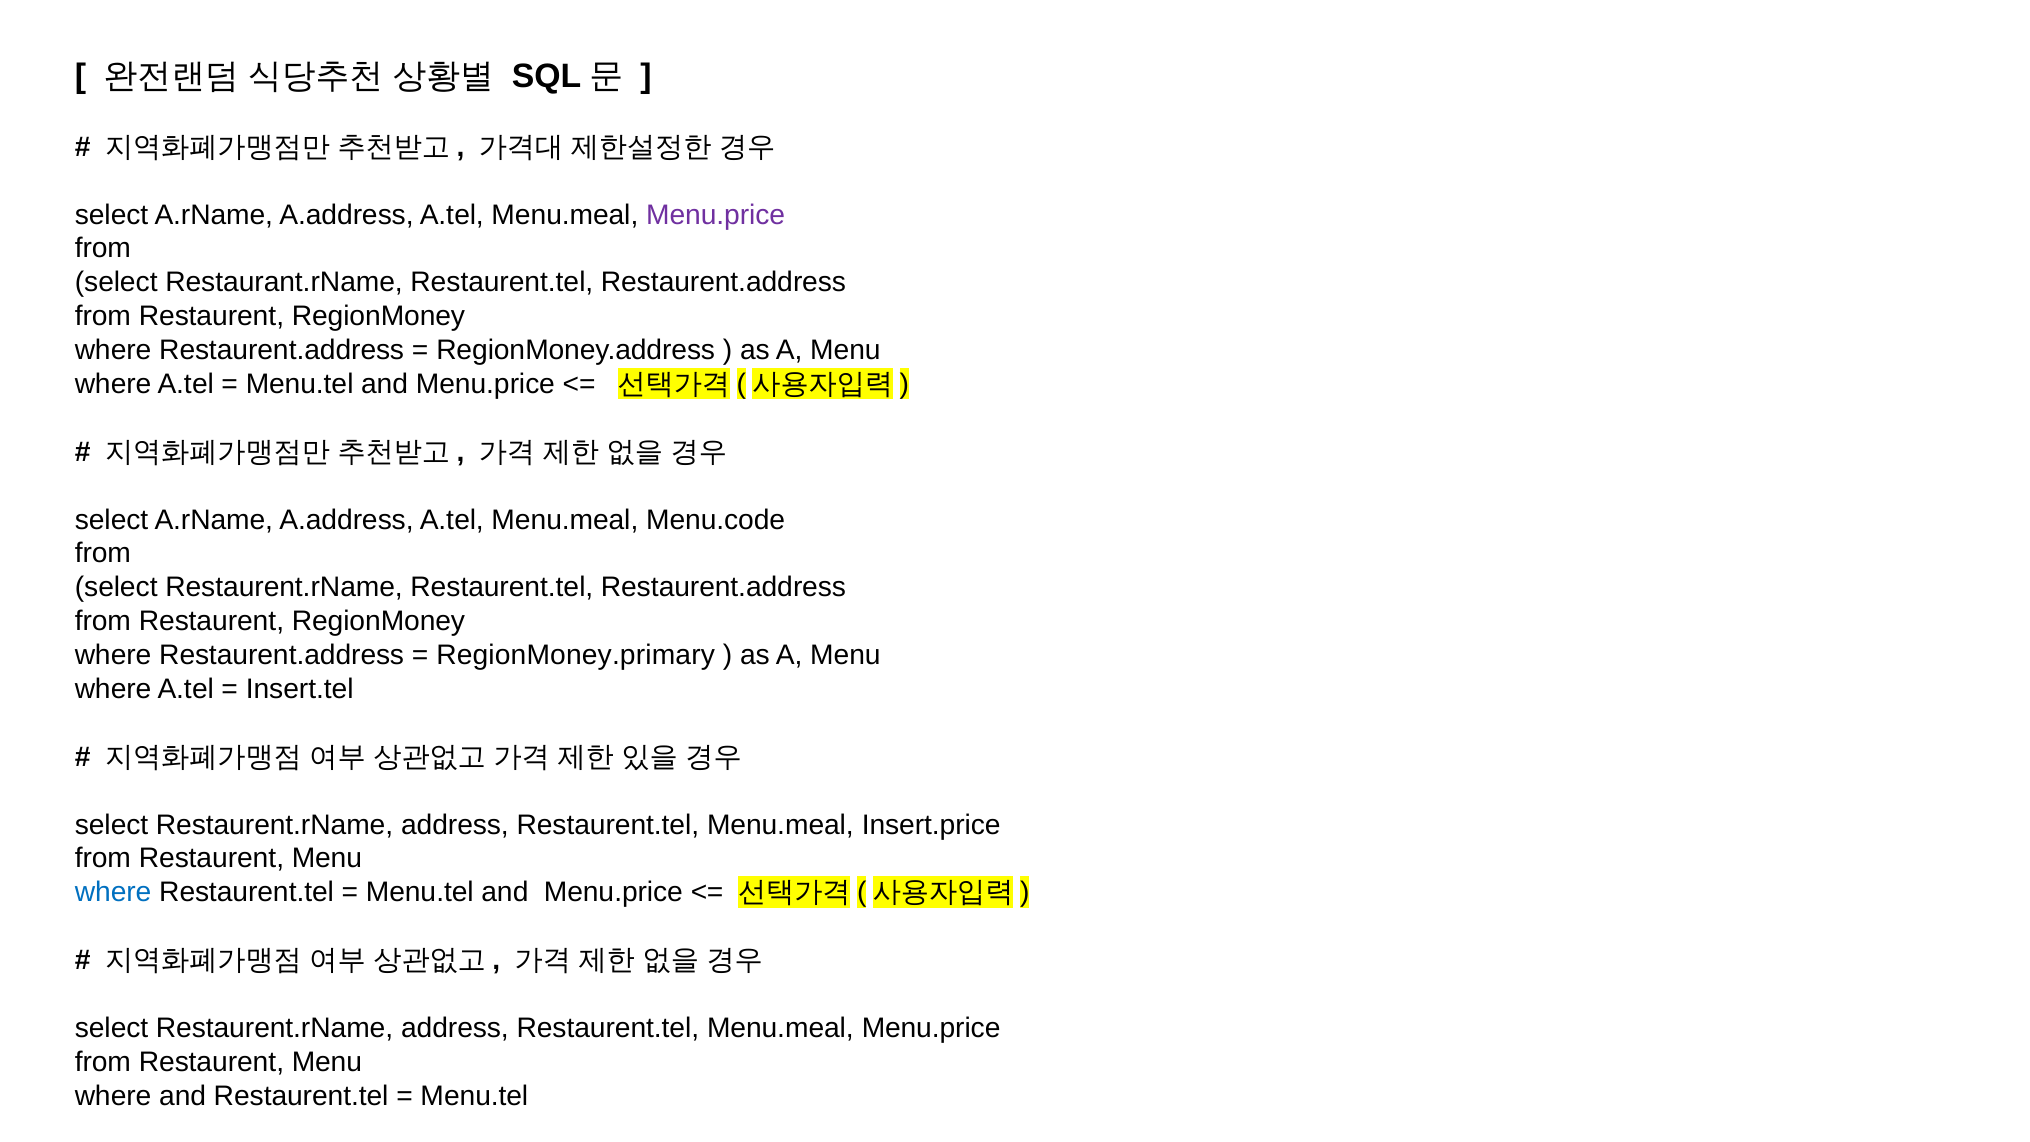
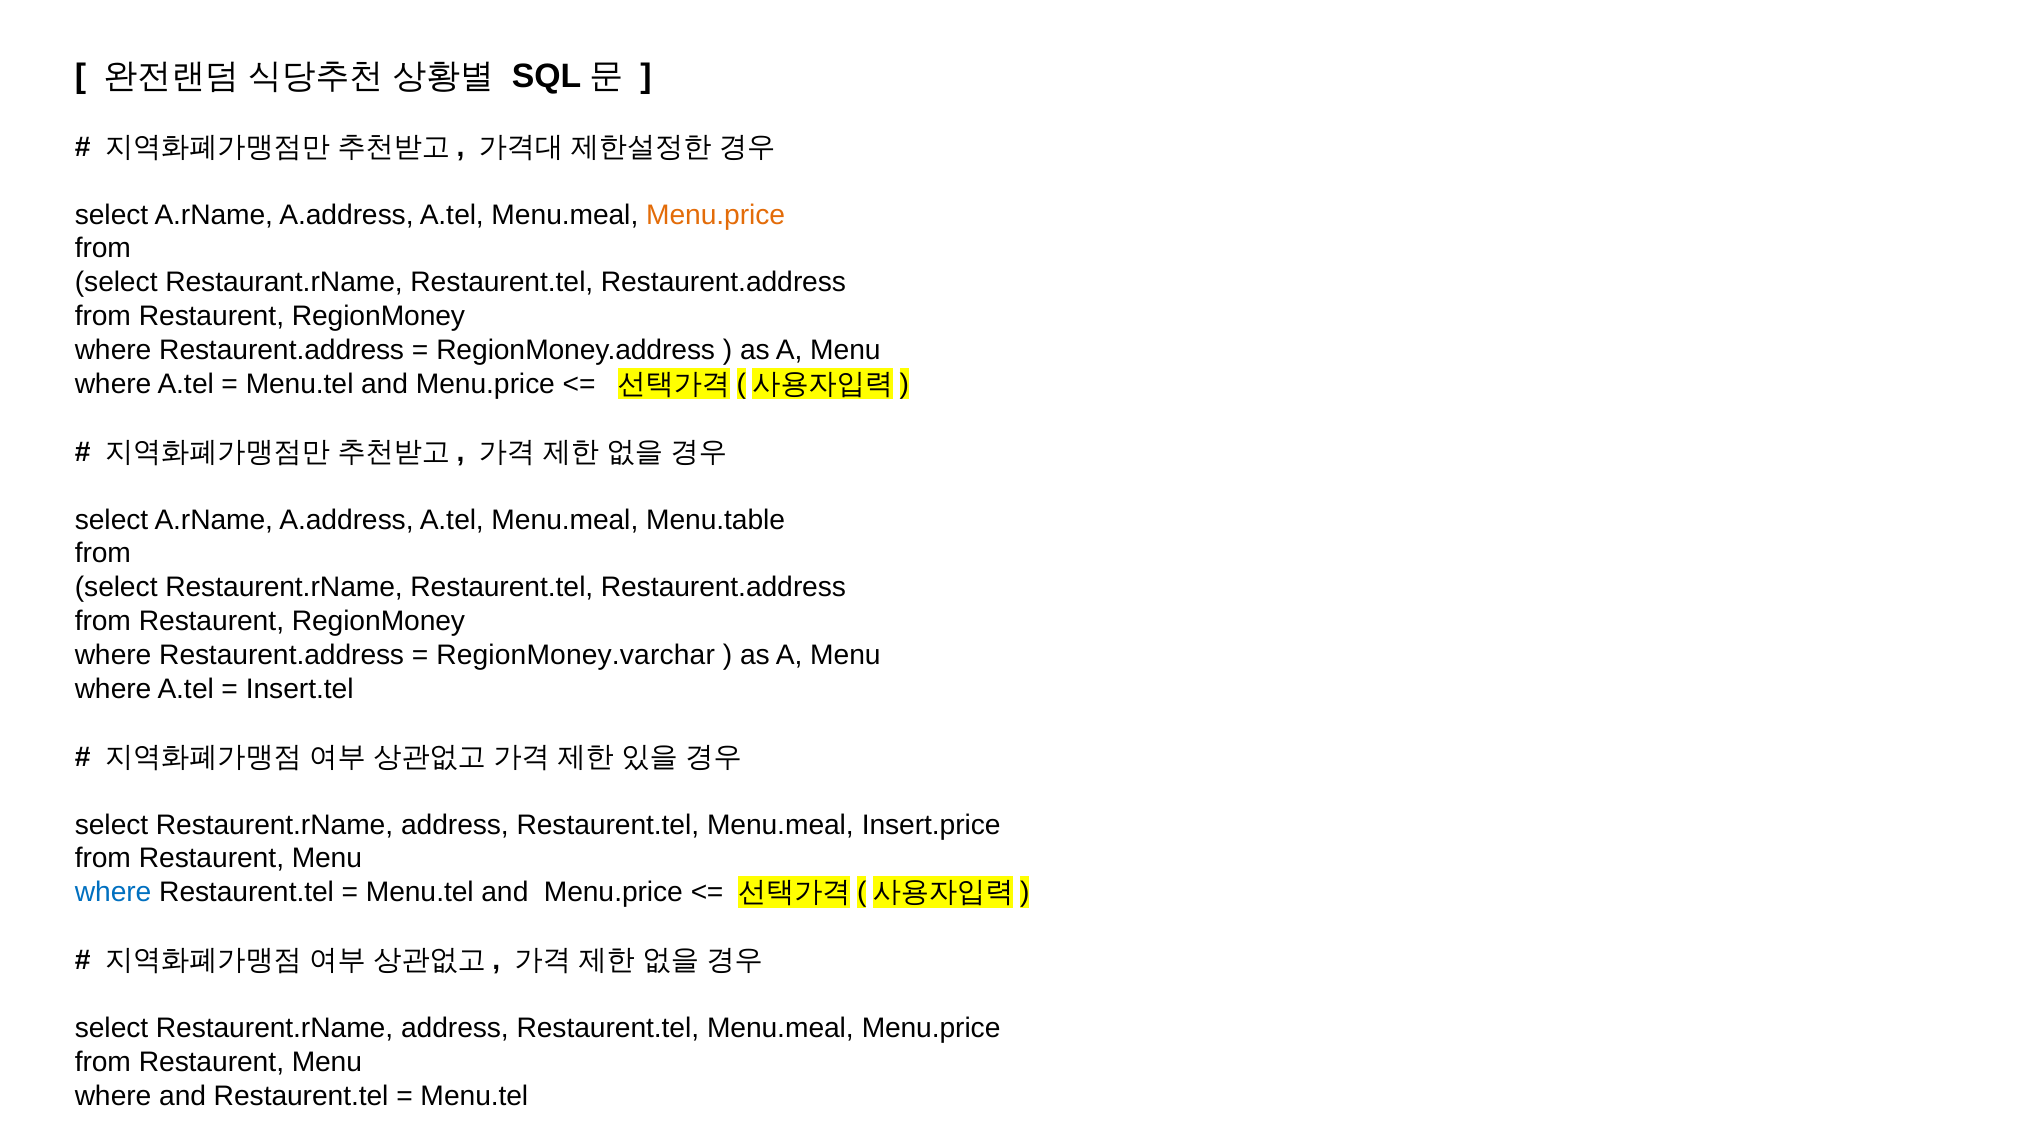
Menu.price colour: purple -> orange (716, 215)
Menu.code: Menu.code -> Menu.table (716, 520)
RegionMoney.primary: RegionMoney.primary -> RegionMoney.varchar (576, 655)
